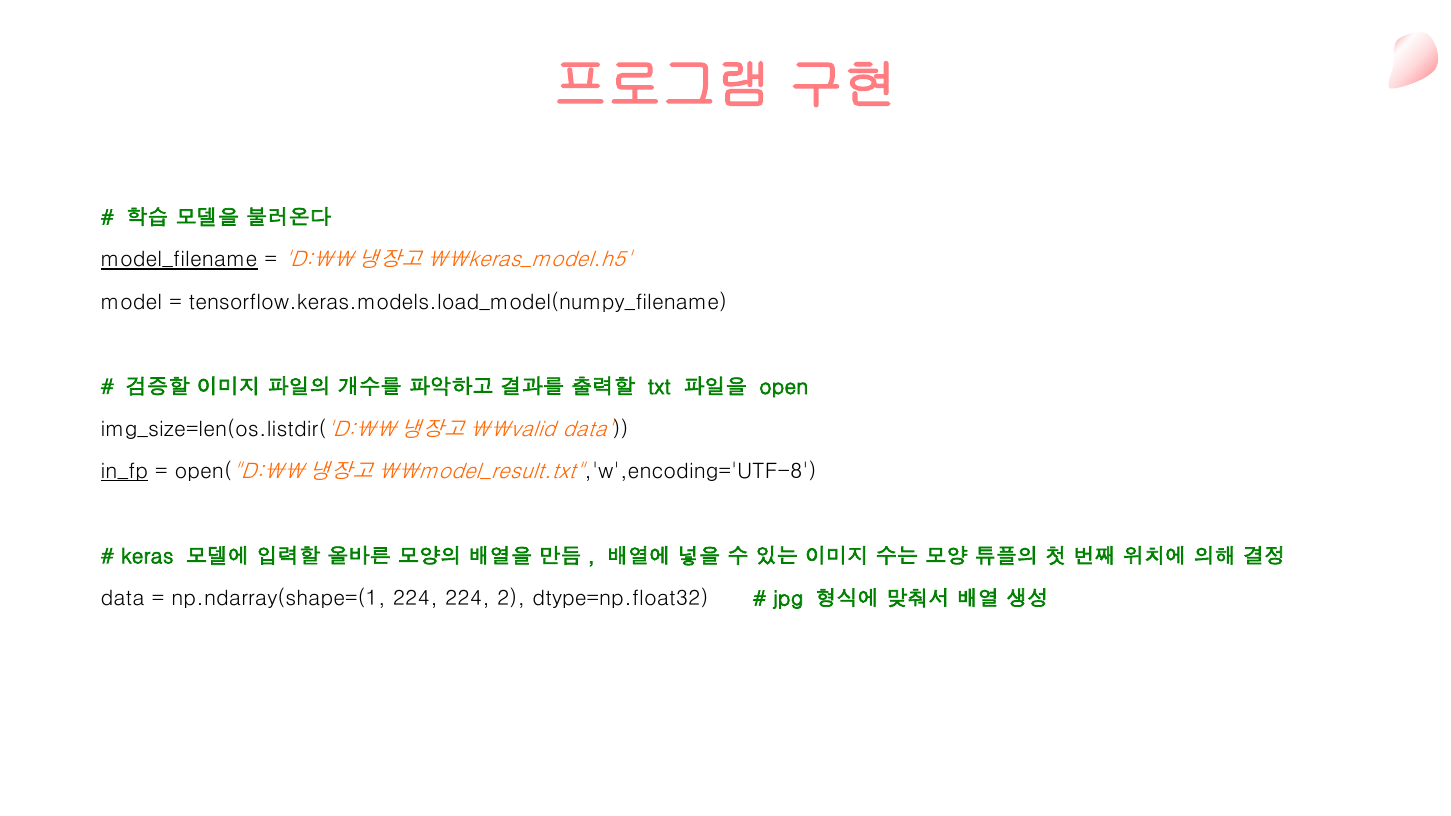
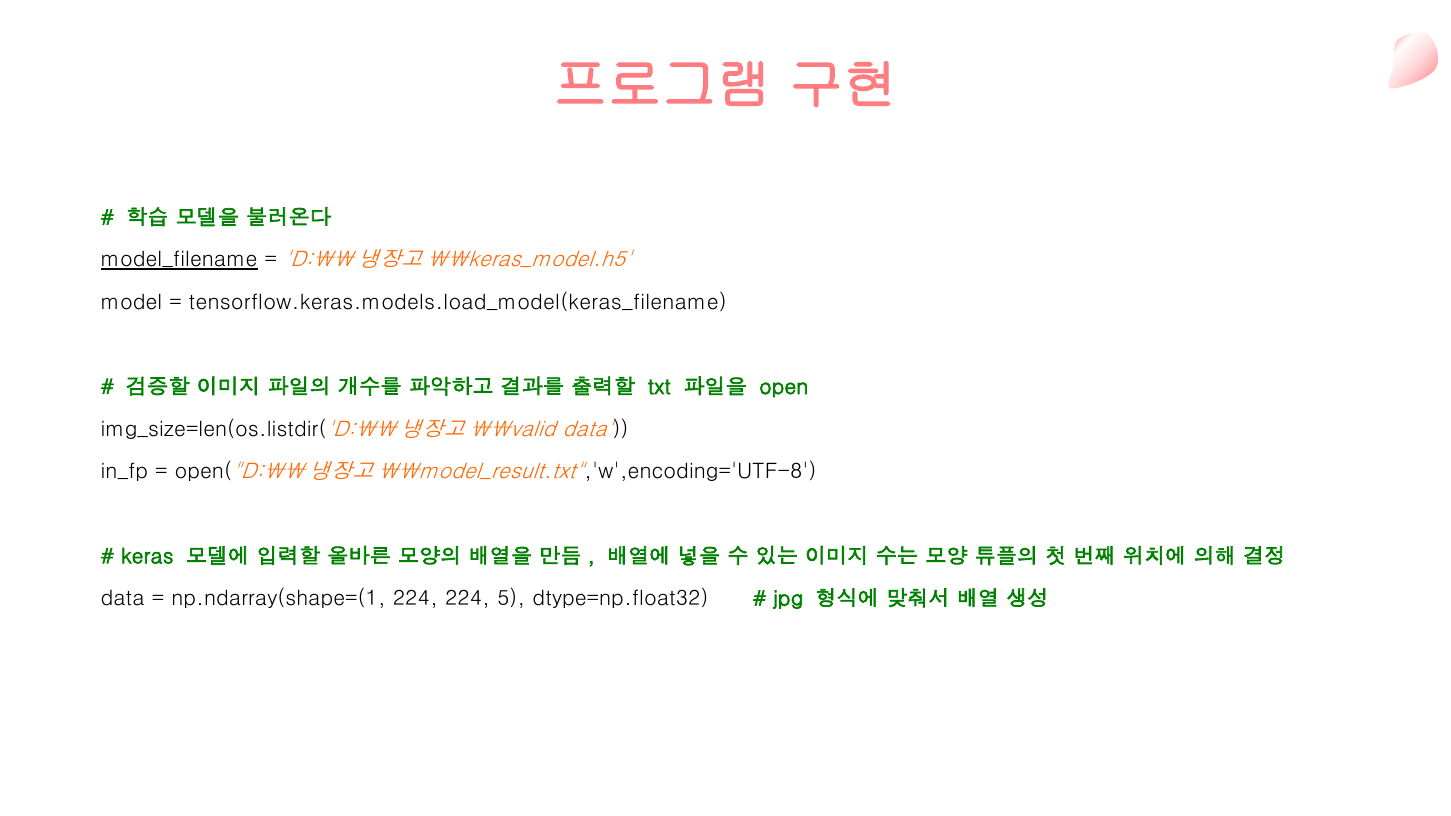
tensorflow.keras.models.load_model(numpy_filename: tensorflow.keras.models.load_model(numpy_filename -> tensorflow.keras.models.load_model(keras_filename (458, 302)
in_fp underline: present -> none (124, 472)
2: 2 -> 5 (511, 599)
